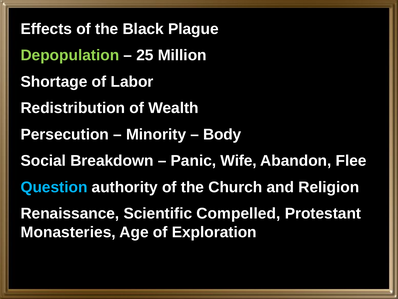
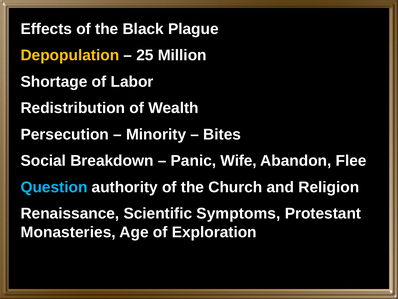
Depopulation colour: light green -> yellow (70, 55)
Body: Body -> Bites (222, 134)
Compelled: Compelled -> Symptoms (238, 213)
